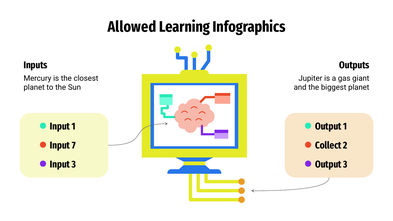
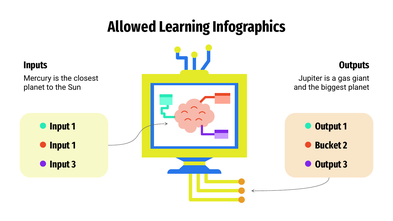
7: 7 -> 1 (74, 145)
Collect: Collect -> Bucket (328, 145)
